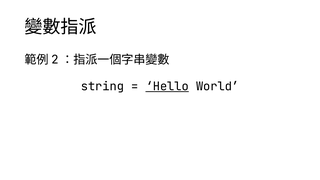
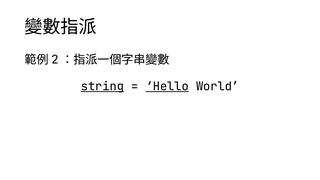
string underline: none -> present (102, 86)
